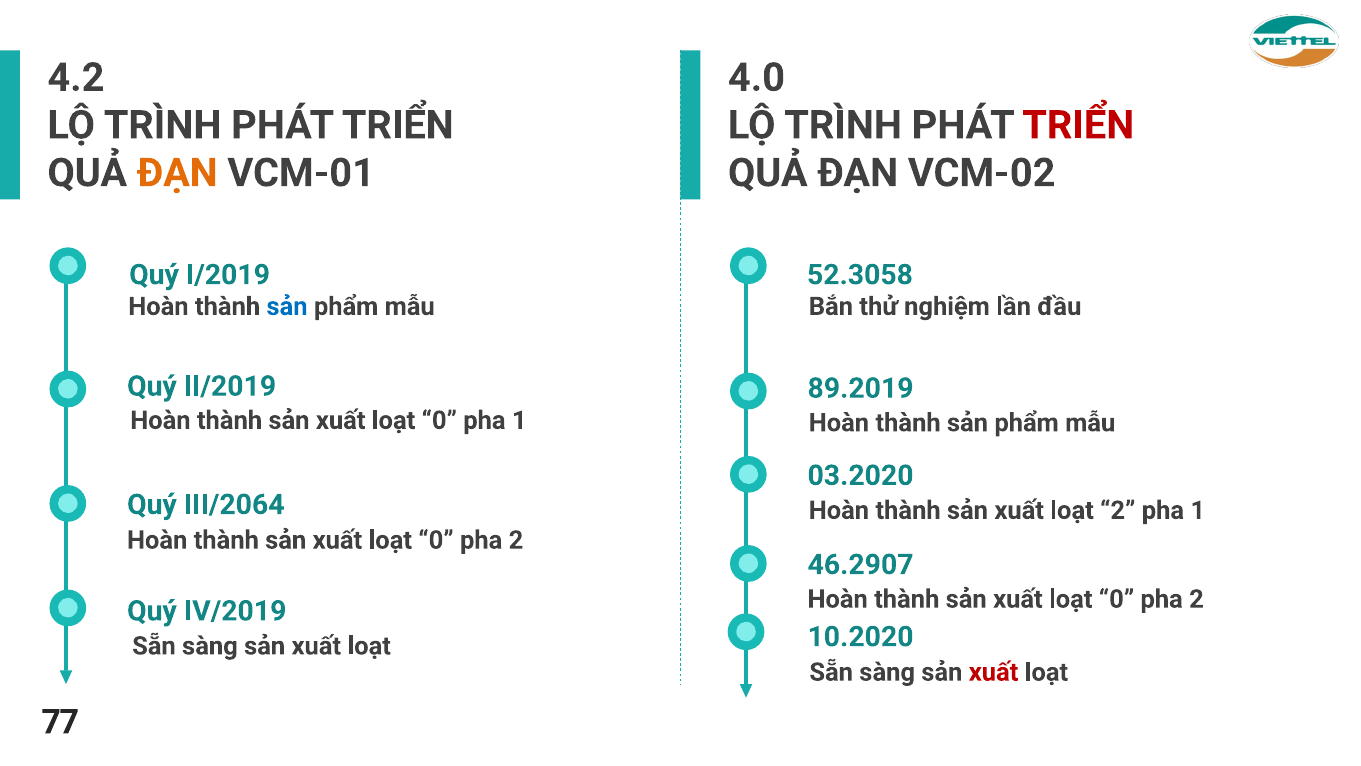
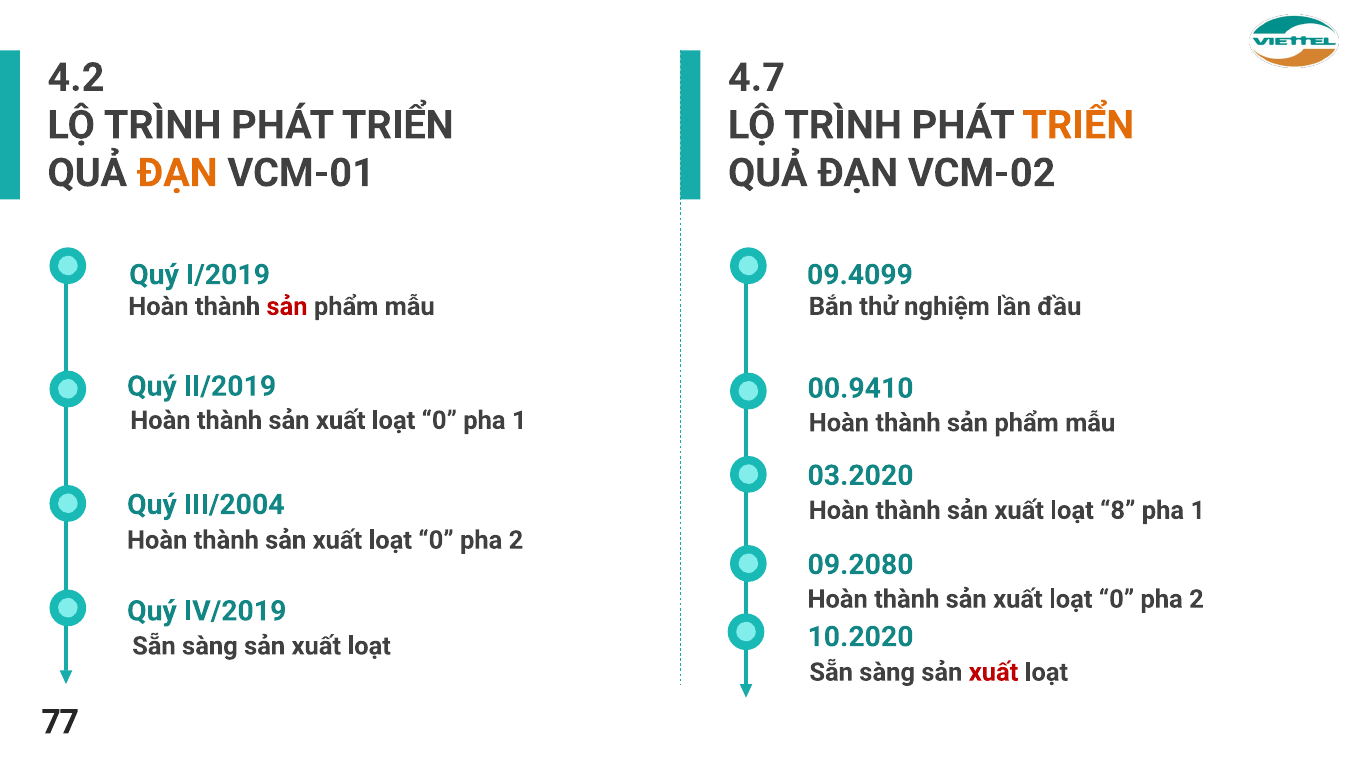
4.0: 4.0 -> 4.7 (756, 78)
TRIỂN colour: red -> orange (1078, 125)
52.3058: 52.3058 -> 09.4099 (860, 275)
sản colour: blue -> red (287, 306)
89.2019: 89.2019 -> 00.9410 (861, 388)
III/2064: III/2064 -> III/2004 (234, 504)
loạt 2: 2 -> 8 (1118, 510)
46.2907: 46.2907 -> 09.2080 (861, 564)
